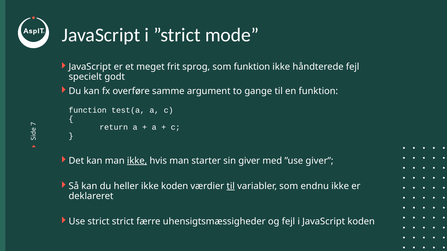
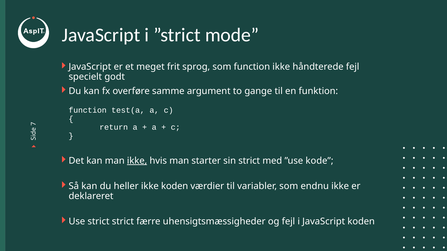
som funktion: funktion -> function (252, 67)
sin giver: giver -> strict (249, 161)
”use giver: giver -> kode (319, 161)
til underline: present -> none (231, 186)
